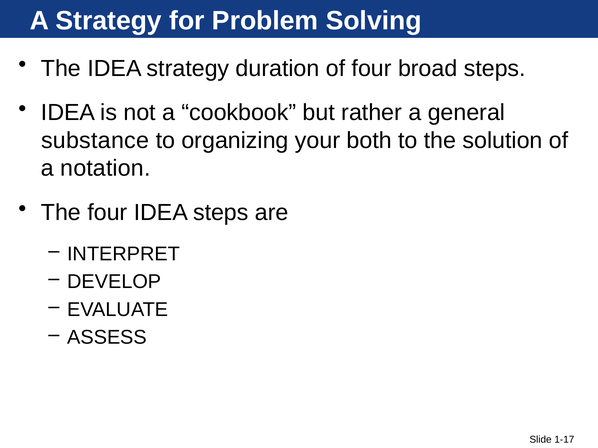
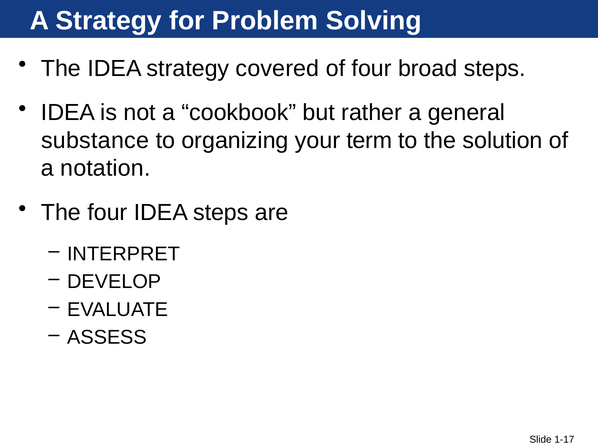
duration: duration -> covered (277, 68)
both: both -> term (369, 141)
